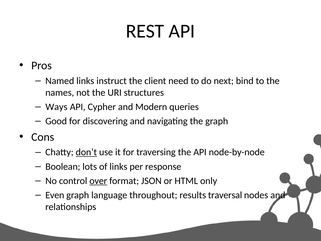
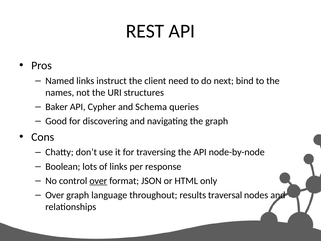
Ways: Ways -> Baker (57, 107)
Modern: Modern -> Schema (151, 107)
don’t underline: present -> none (86, 152)
Even: Even -> Over (55, 195)
